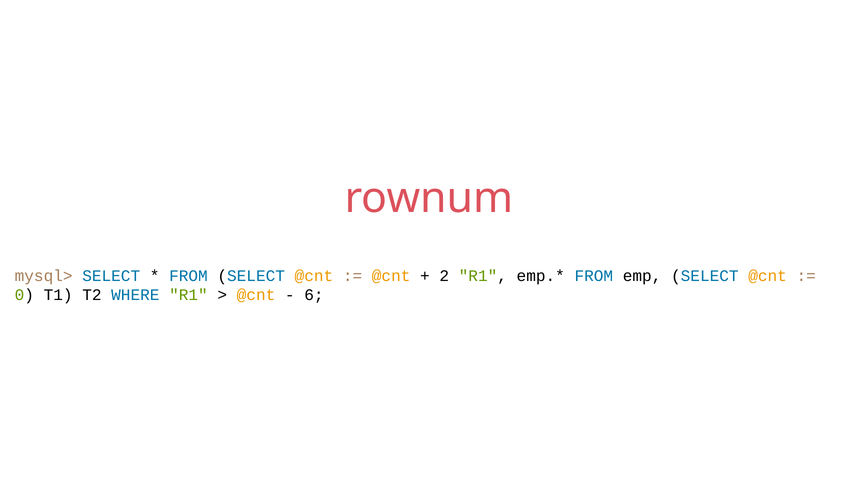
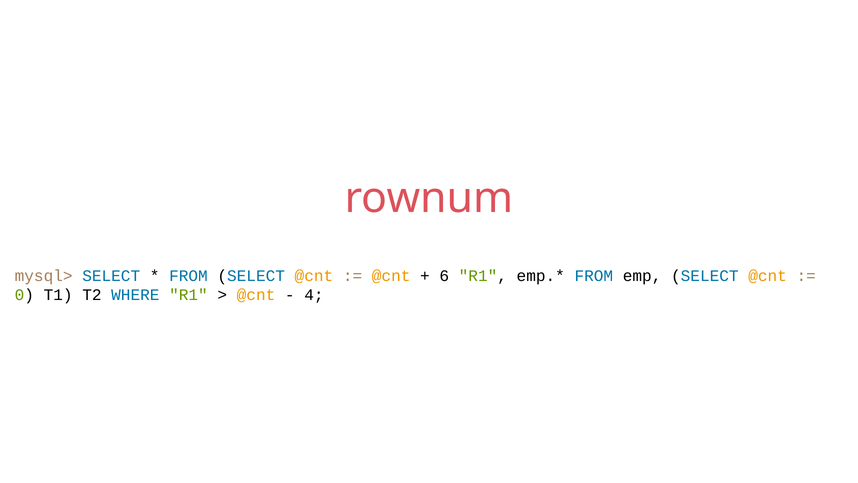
2: 2 -> 6 (444, 275)
6: 6 -> 4 (314, 295)
